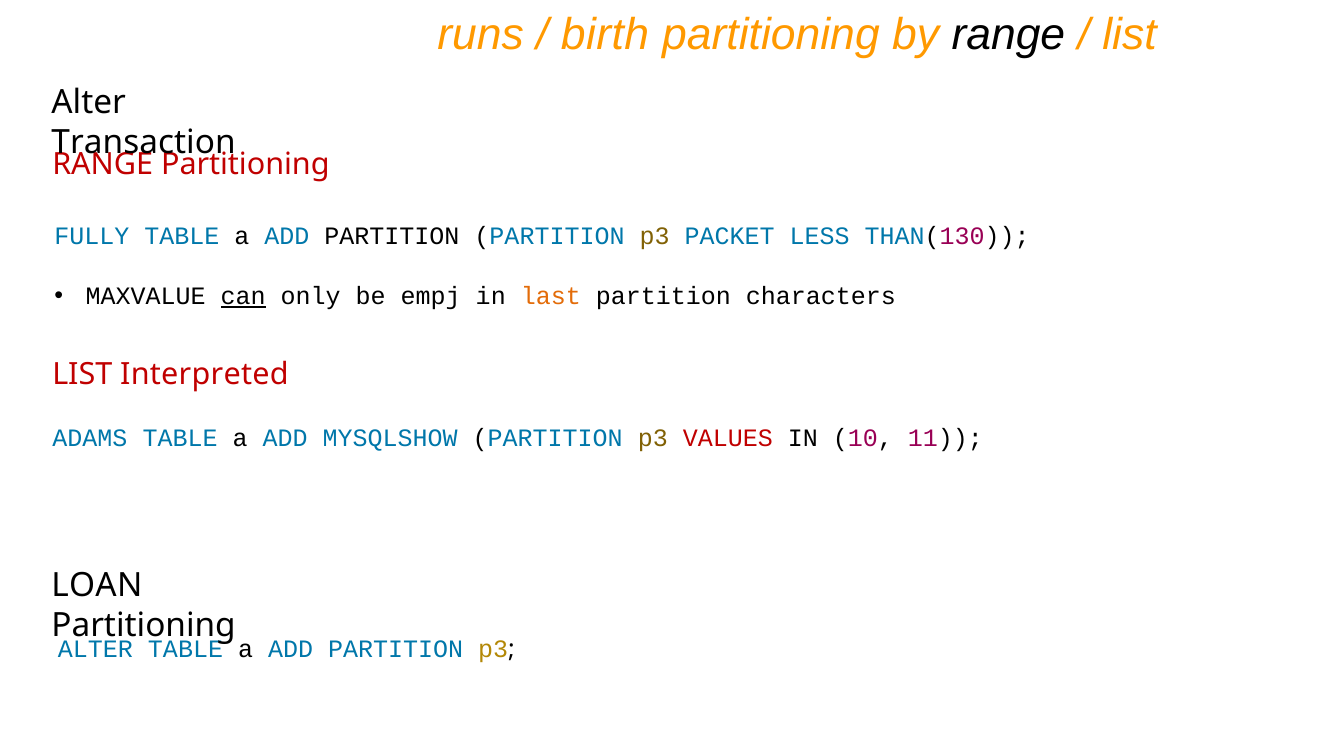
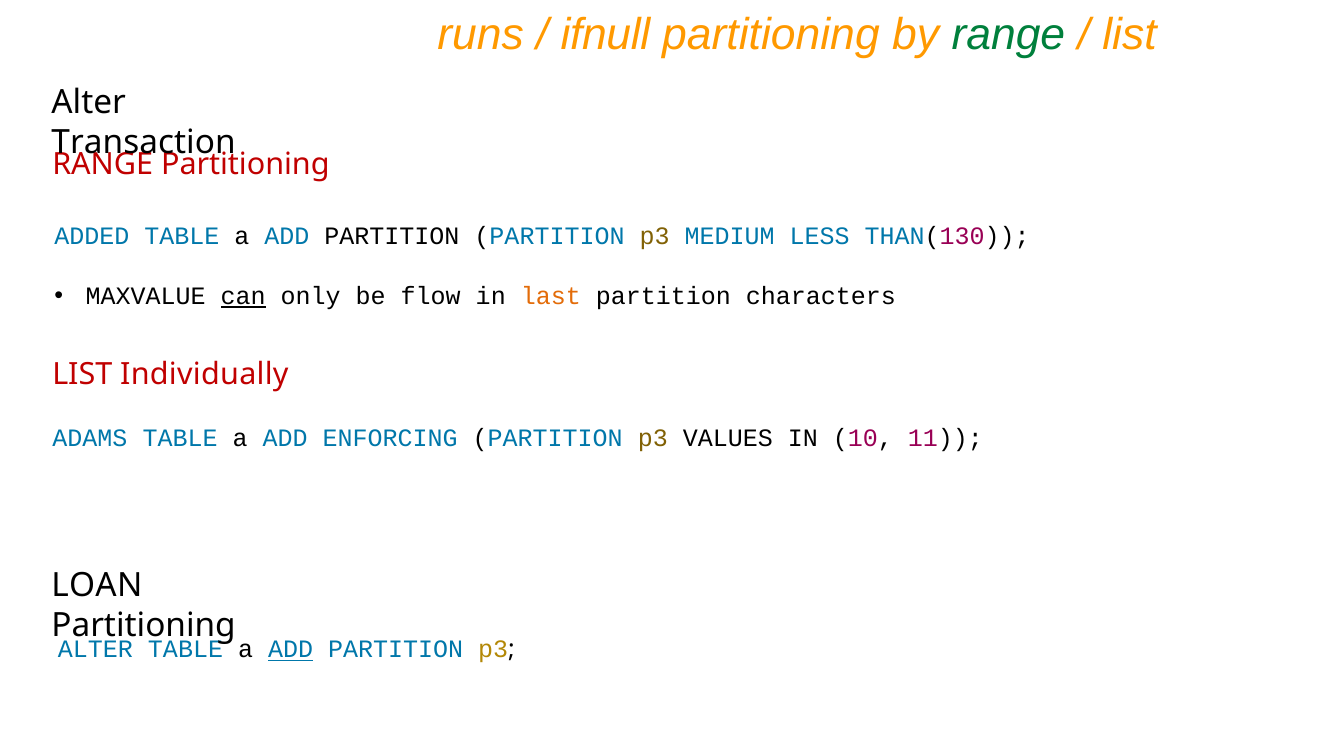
birth: birth -> ifnull (605, 35)
range colour: black -> green (1008, 35)
FULLY: FULLY -> ADDED (92, 236)
PACKET: PACKET -> MEDIUM (730, 236)
empj: empj -> flow (431, 296)
Interpreted: Interpreted -> Individually (204, 374)
MYSQLSHOW: MYSQLSHOW -> ENFORCING (390, 438)
VALUES colour: red -> black (728, 438)
ADD underline: none -> present (291, 649)
